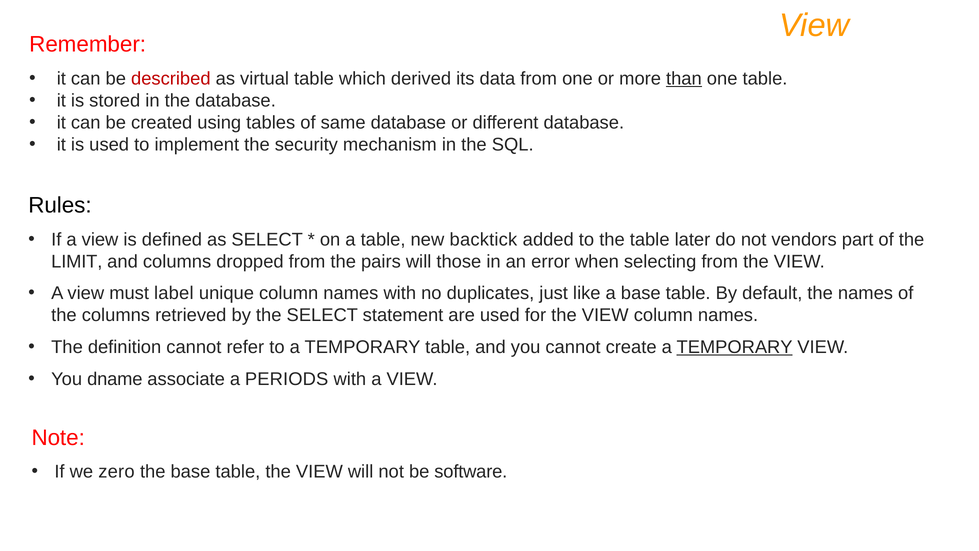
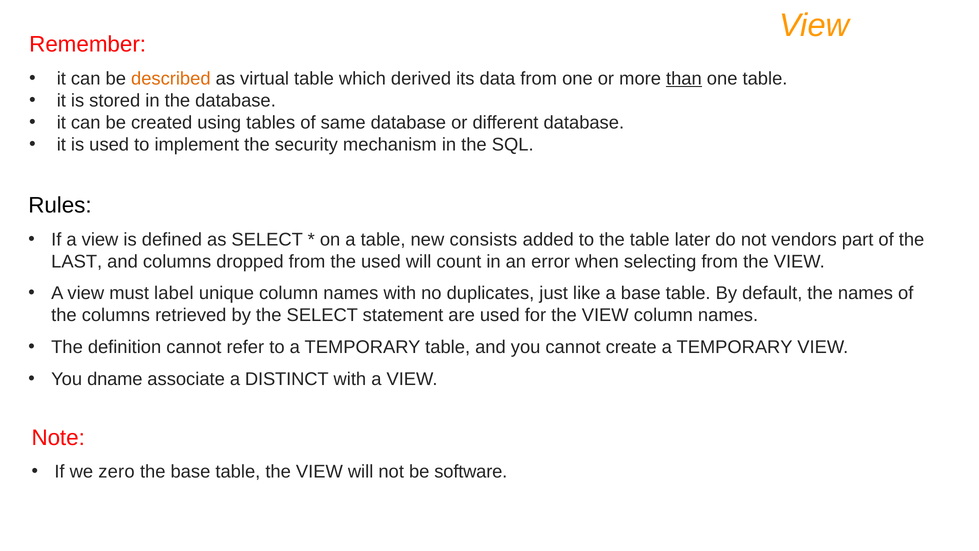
described colour: red -> orange (171, 78)
backtick: backtick -> consists (483, 239)
LIMIT: LIMIT -> LAST (77, 261)
the pairs: pairs -> used (381, 261)
those: those -> count (459, 261)
TEMPORARY underline: present -> none (735, 347)
PERIODS: PERIODS -> DISTINCT (287, 379)
